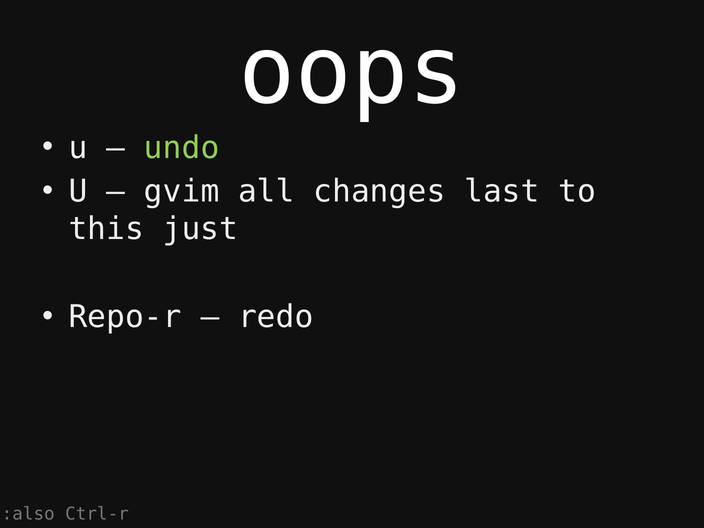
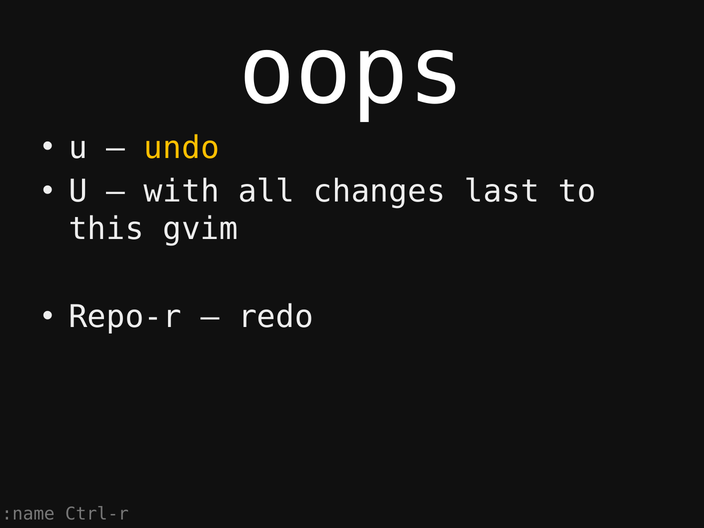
undo colour: light green -> yellow (182, 148)
gvim: gvim -> with (182, 192)
just: just -> gvim (200, 229)
:also: :also -> :name (28, 514)
